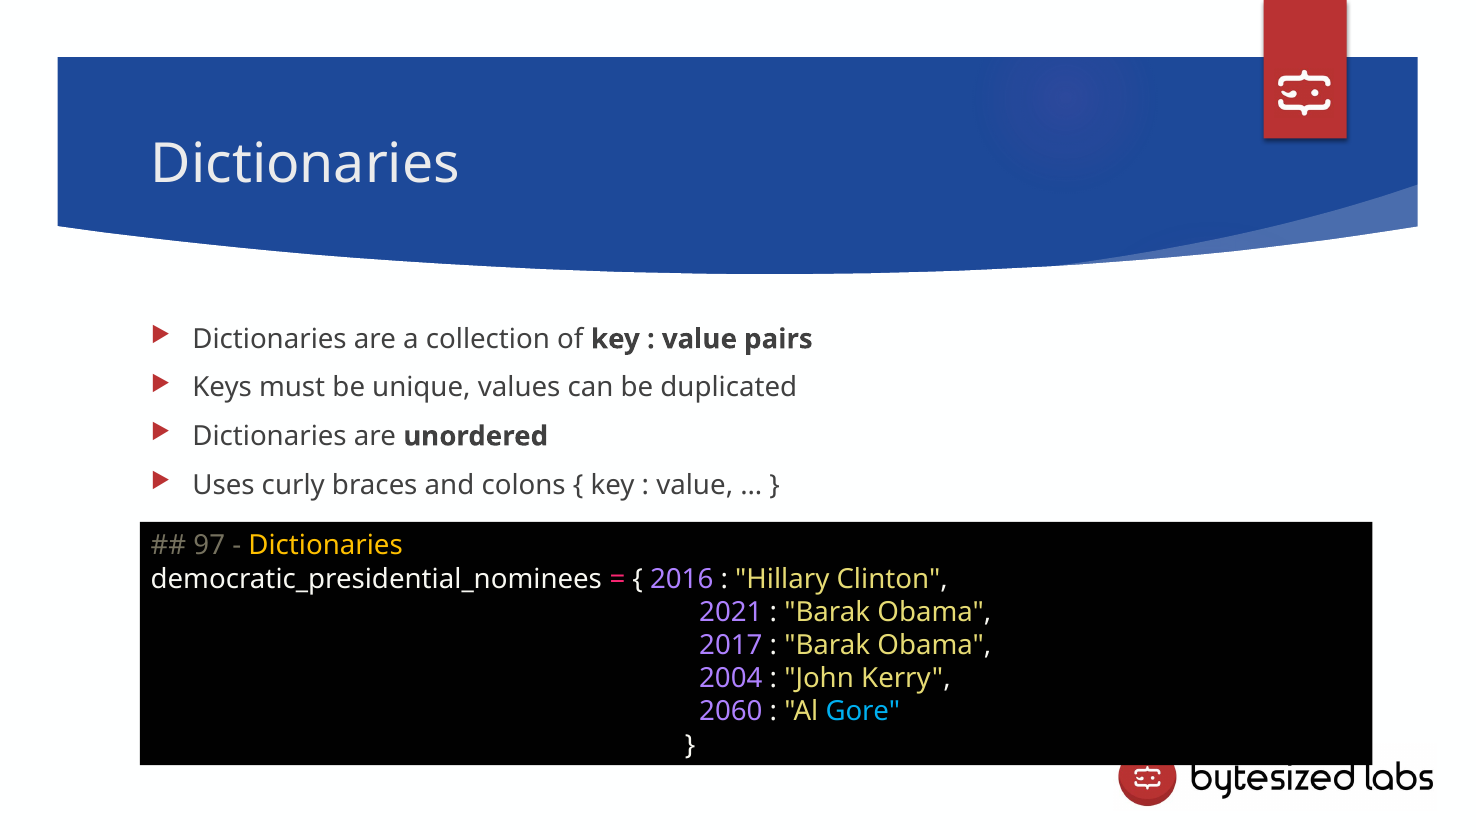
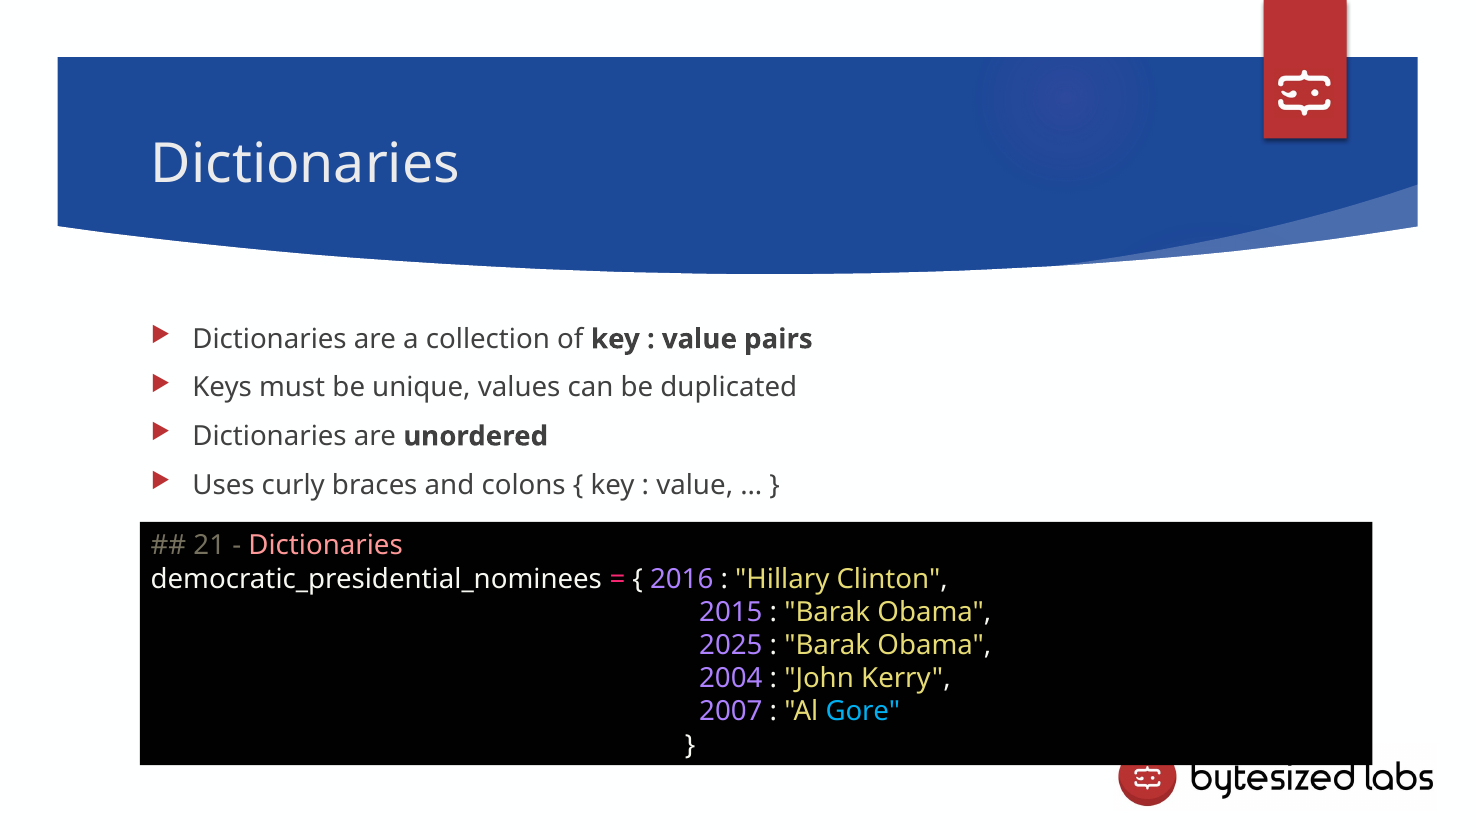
97: 97 -> 21 (209, 546)
Dictionaries colour: yellow -> pink (326, 546)
2021: 2021 -> 2015 (731, 612)
2017: 2017 -> 2025 (731, 646)
2060: 2060 -> 2007 (731, 712)
